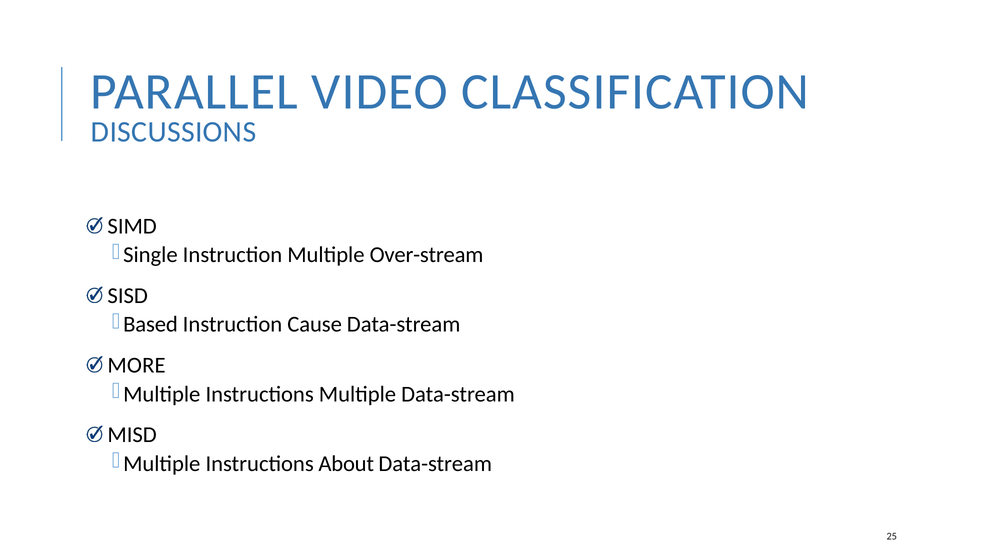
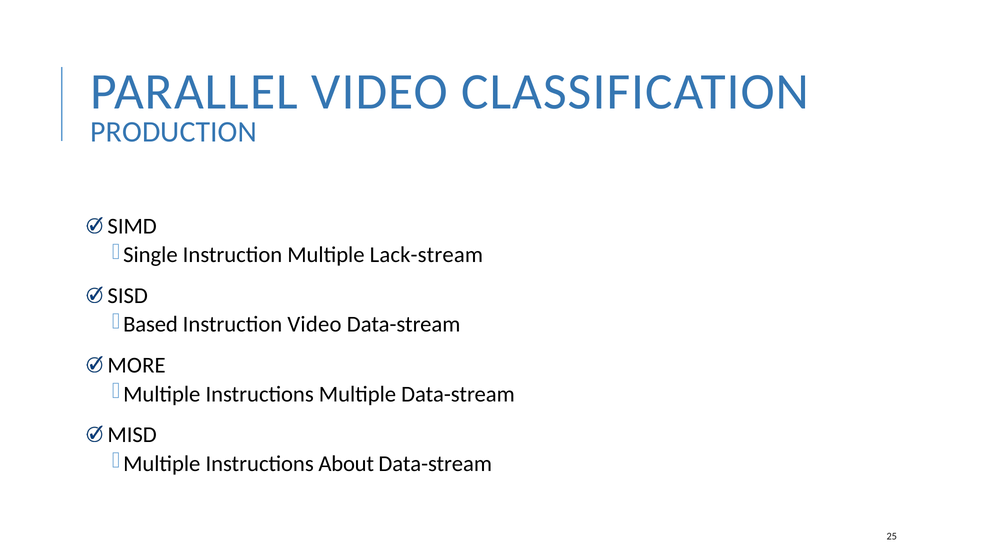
DISCUSSIONS: DISCUSSIONS -> PRODUCTION (174, 132)
Over-stream: Over-stream -> Lack-stream (426, 255)
Instruction Cause: Cause -> Video (314, 325)
